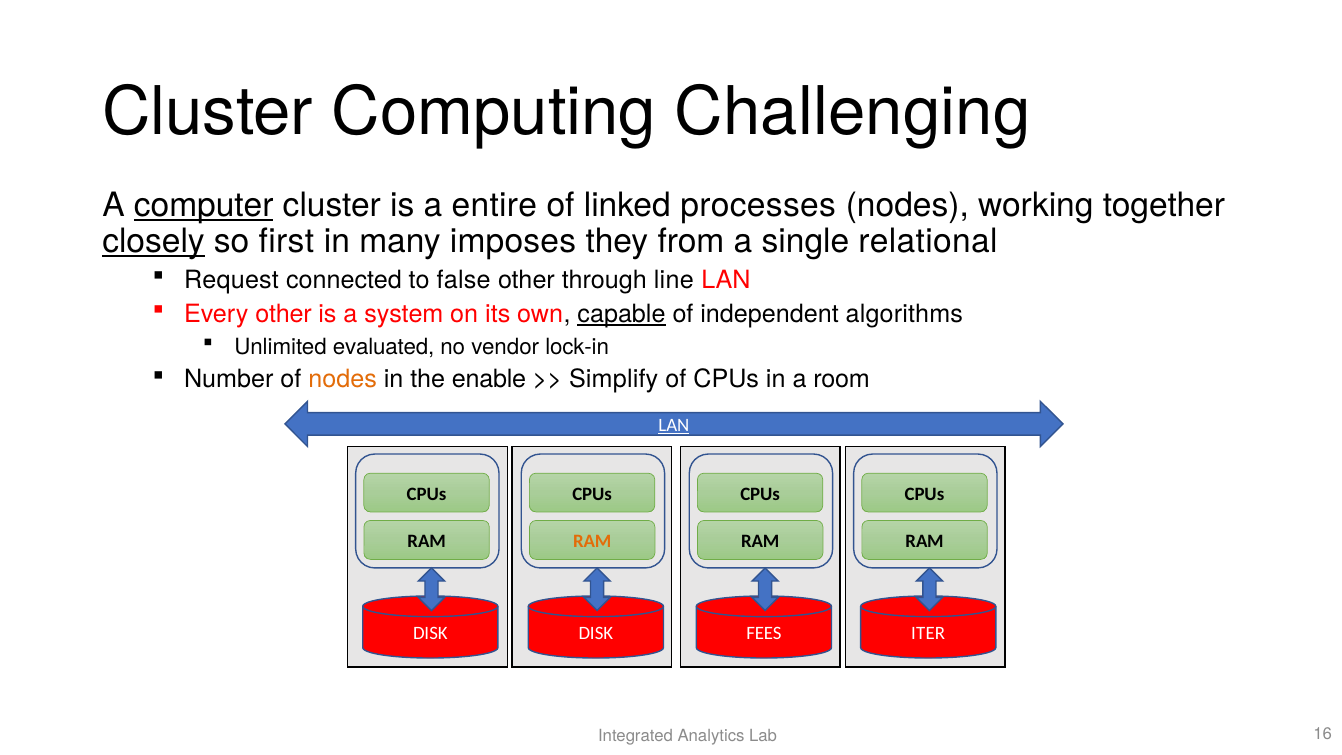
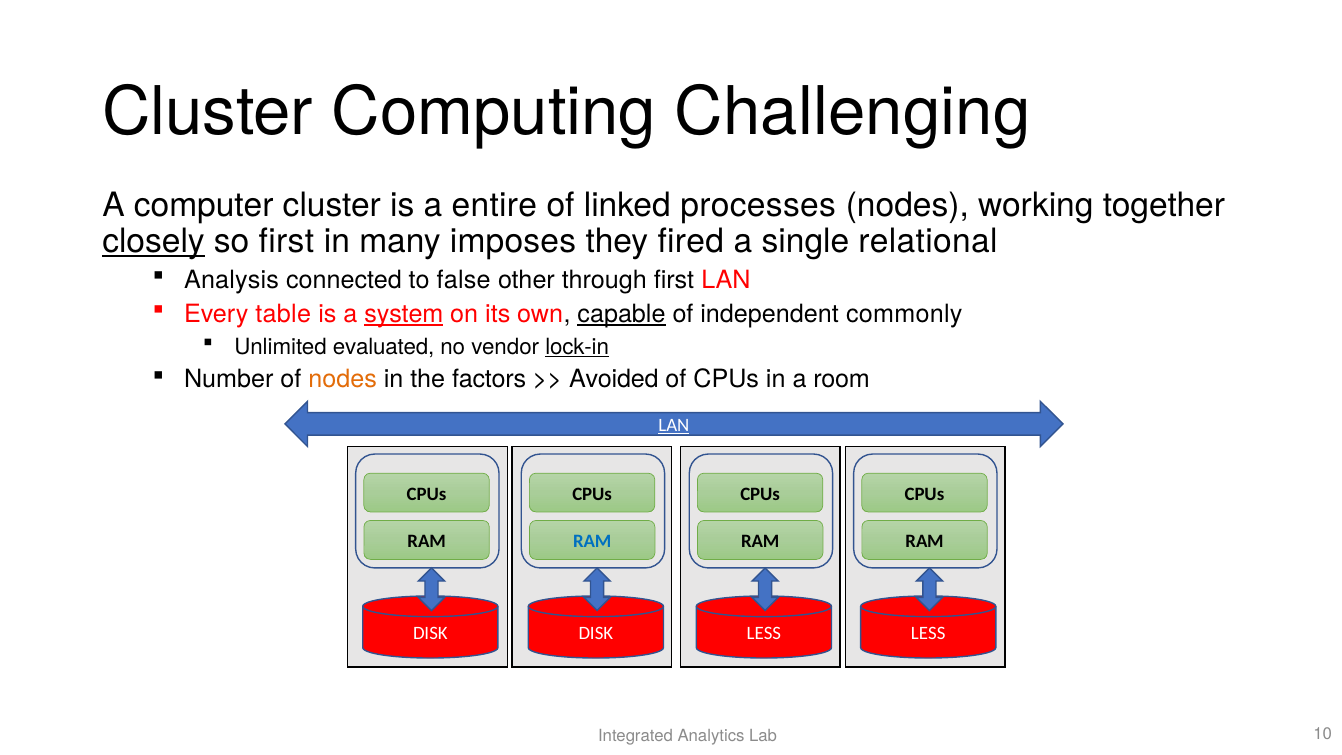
computer underline: present -> none (204, 205)
from: from -> fired (691, 241)
Request: Request -> Analysis (232, 280)
through line: line -> first (674, 280)
Every other: other -> table (283, 314)
system underline: none -> present (404, 314)
algorithms: algorithms -> commonly (904, 314)
lock-in underline: none -> present (577, 347)
enable: enable -> factors (489, 379)
Simplify: Simplify -> Avoided (614, 379)
RAM colour: orange -> blue (592, 541)
FEES: FEES -> LESS (764, 633)
ITER: ITER -> LESS (928, 633)
16: 16 -> 10 (1323, 734)
